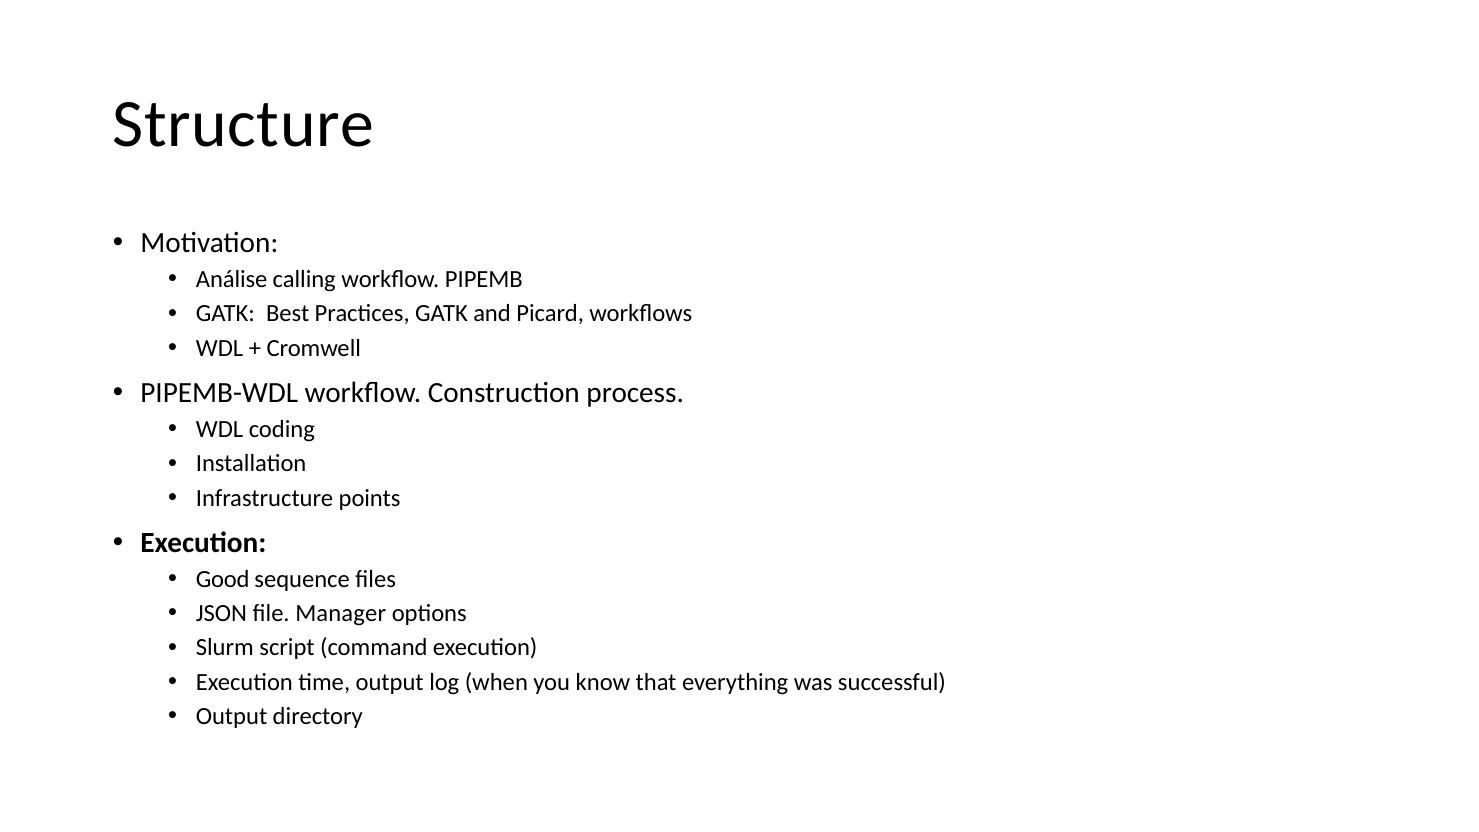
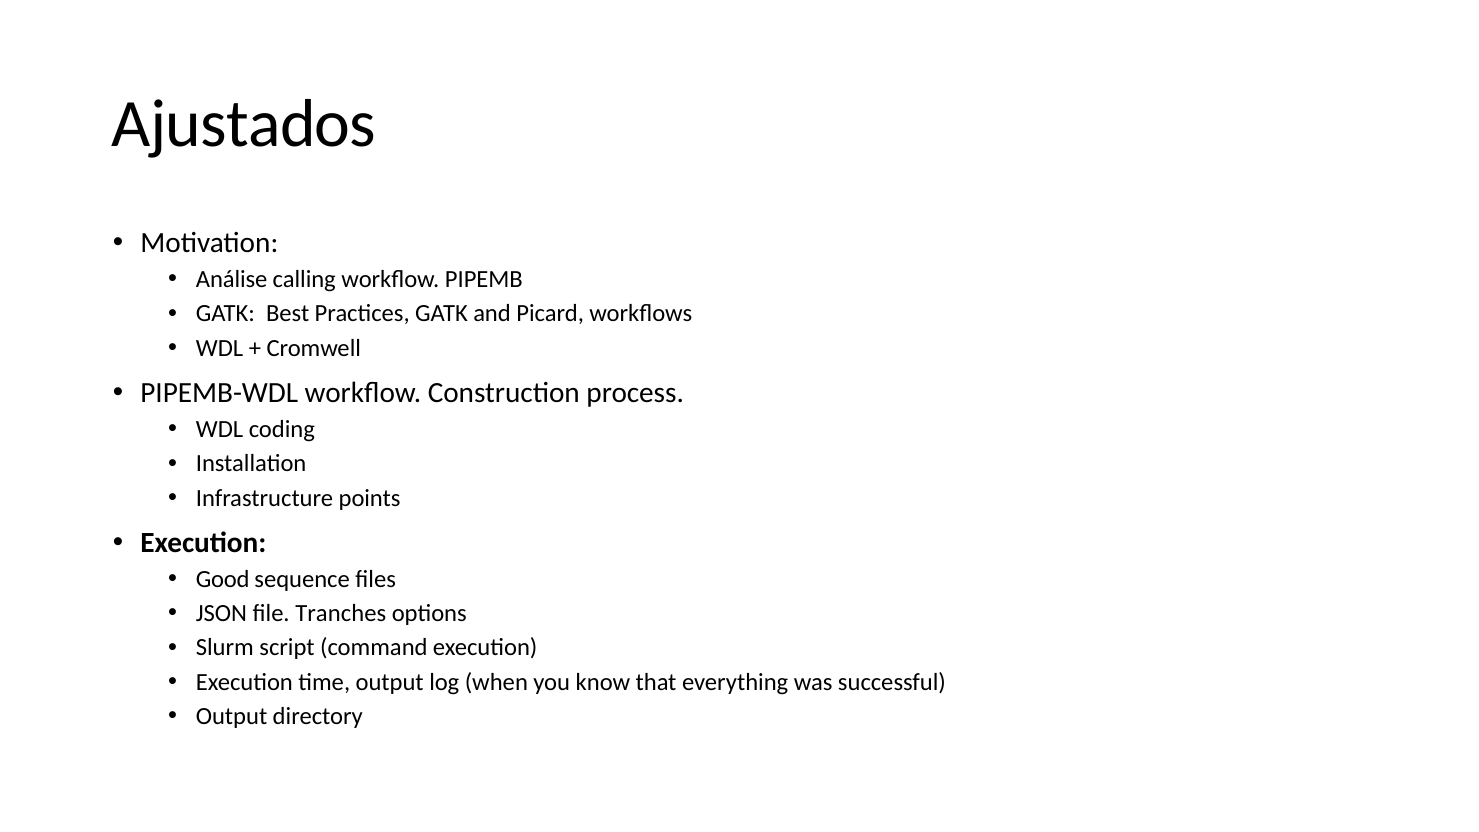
Structure: Structure -> Ajustados (244, 124)
Manager: Manager -> Tranches (341, 613)
